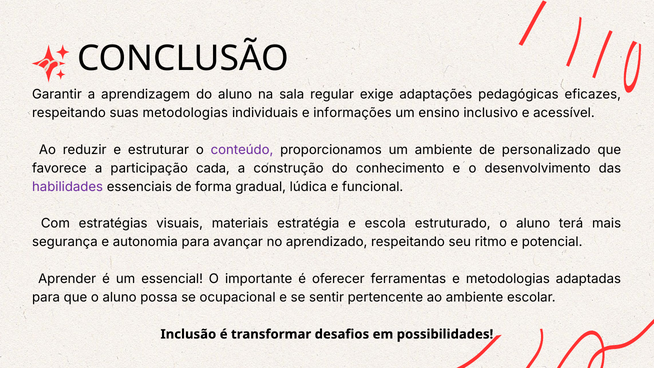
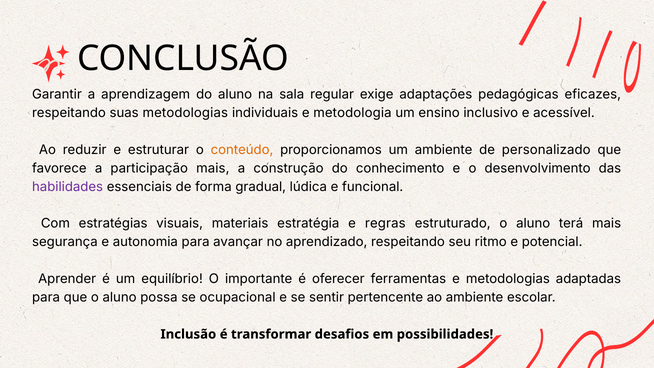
informações: informações -> metodologia (352, 113)
conteúdo colour: purple -> orange (242, 150)
participação cada: cada -> mais (213, 168)
escola: escola -> regras (385, 224)
essencial: essencial -> equilíbrio (172, 279)
